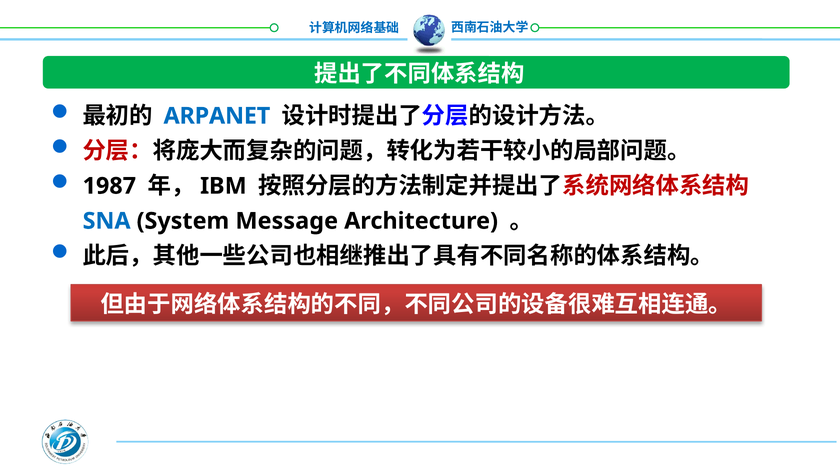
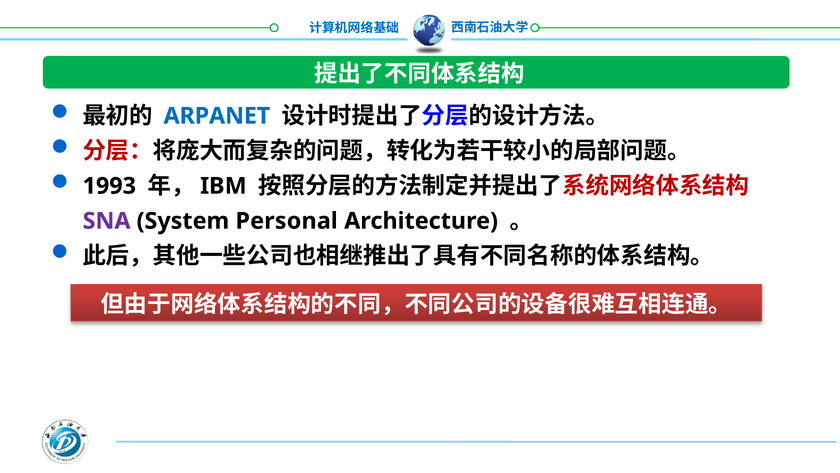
1987: 1987 -> 1993 (109, 186)
SNA colour: blue -> purple (107, 221)
Message: Message -> Personal (287, 221)
